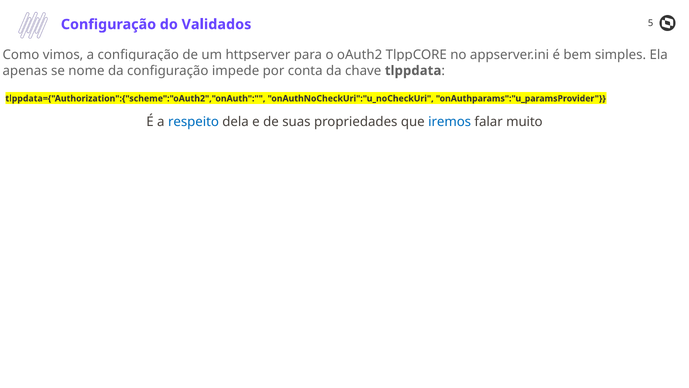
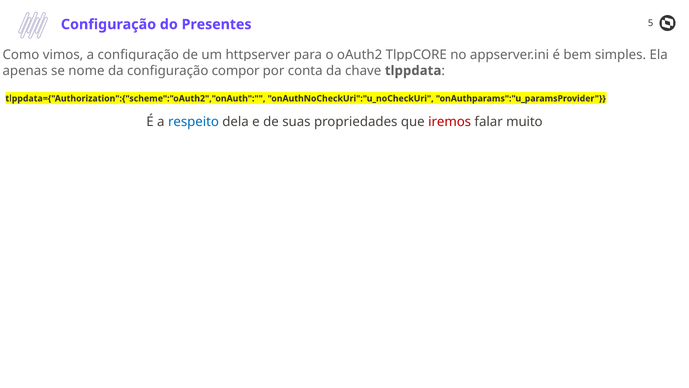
Validados: Validados -> Presentes (217, 24)
impede: impede -> compor (236, 71)
iremos colour: blue -> red (450, 122)
